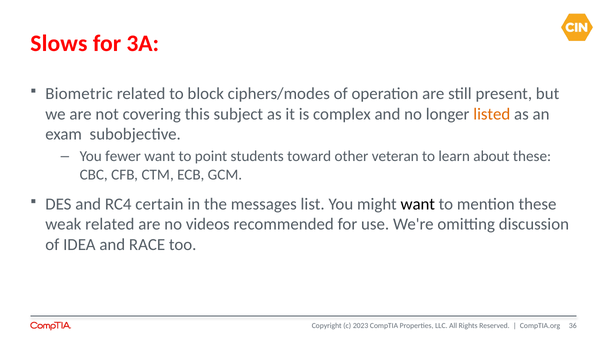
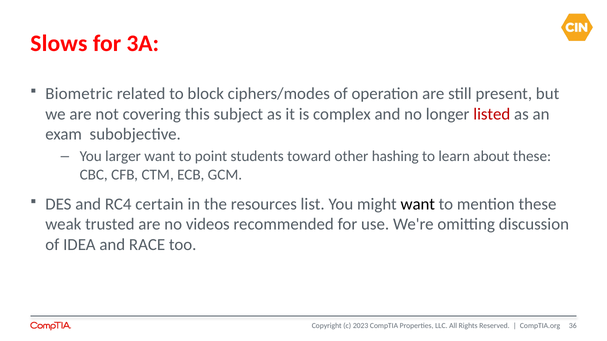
listed colour: orange -> red (492, 114)
fewer: fewer -> larger (123, 157)
veteran: veteran -> hashing (395, 157)
messages: messages -> resources (264, 204)
weak related: related -> trusted (110, 225)
